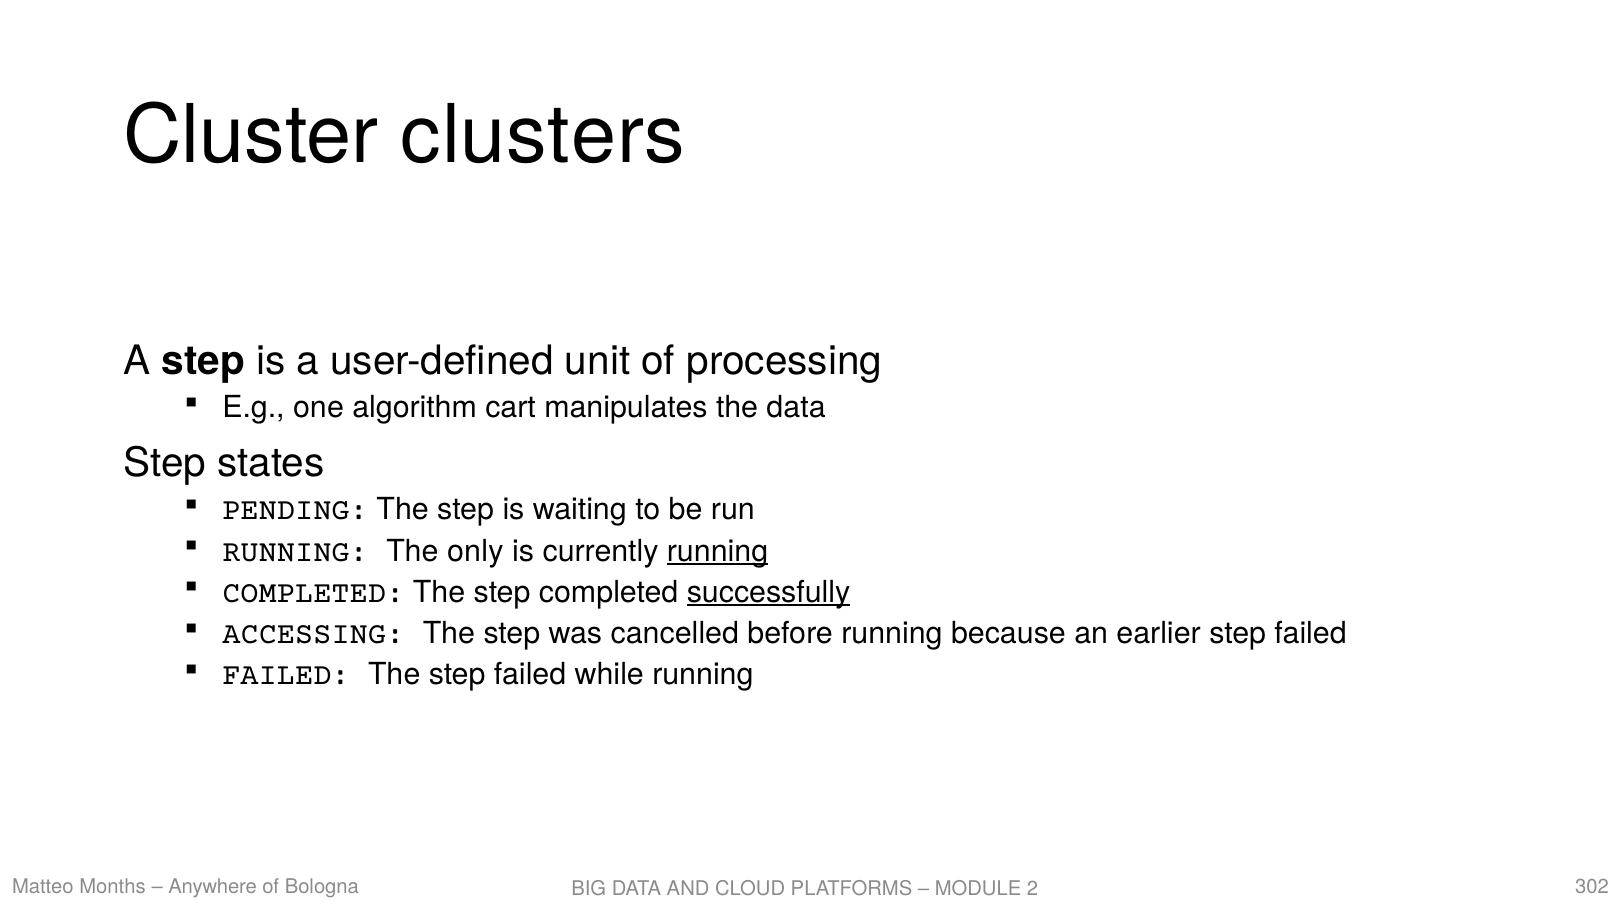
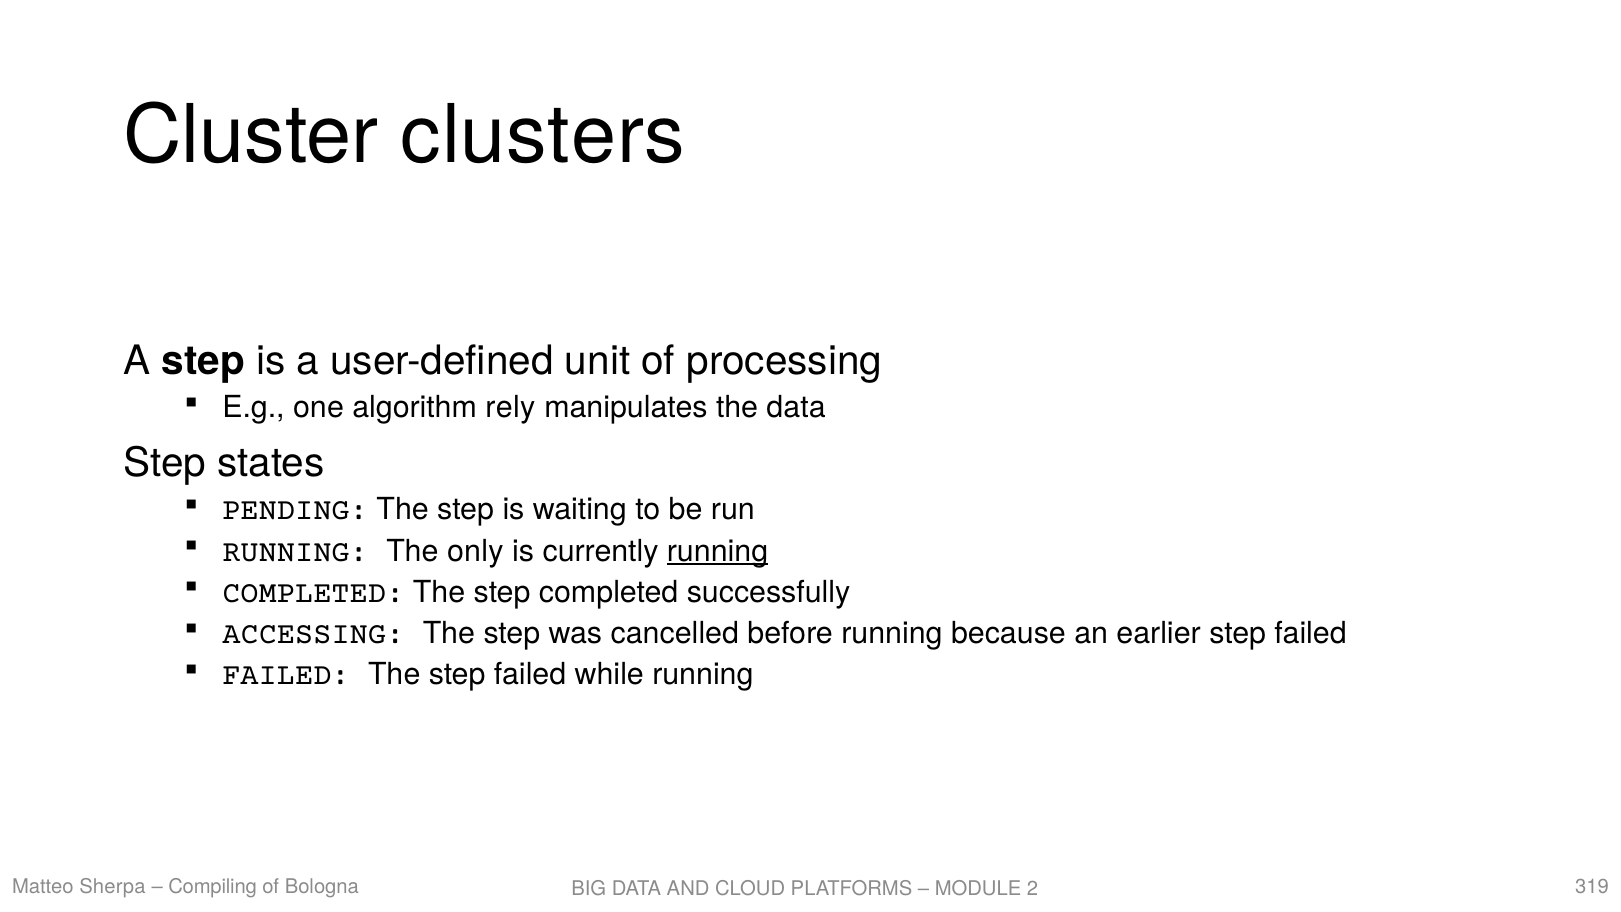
cart: cart -> rely (510, 408)
successfully underline: present -> none (769, 592)
Months: Months -> Sherpa (112, 887)
Anywhere: Anywhere -> Compiling (213, 887)
302: 302 -> 319 (1592, 887)
